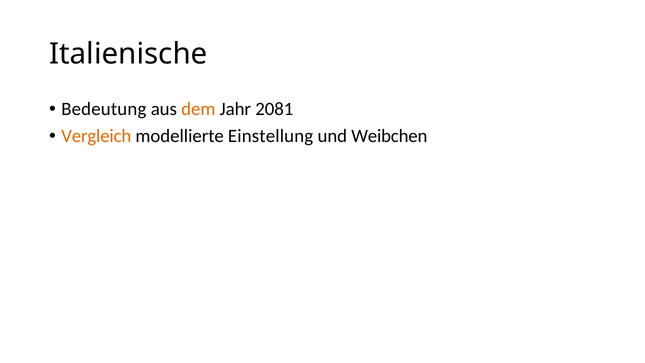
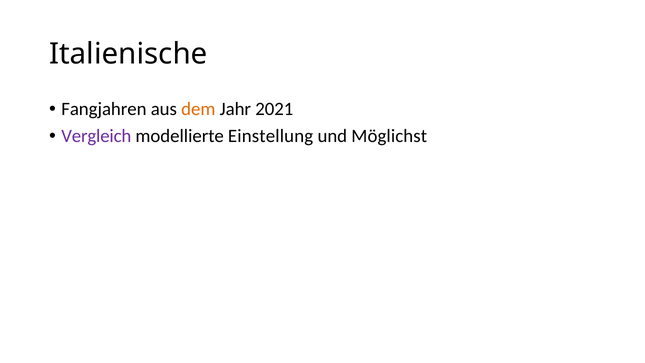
Bedeutung: Bedeutung -> Fangjahren (104, 109)
2081: 2081 -> 2021 (274, 109)
Vergleich colour: orange -> purple (96, 136)
Weibchen: Weibchen -> Möglichst (389, 136)
